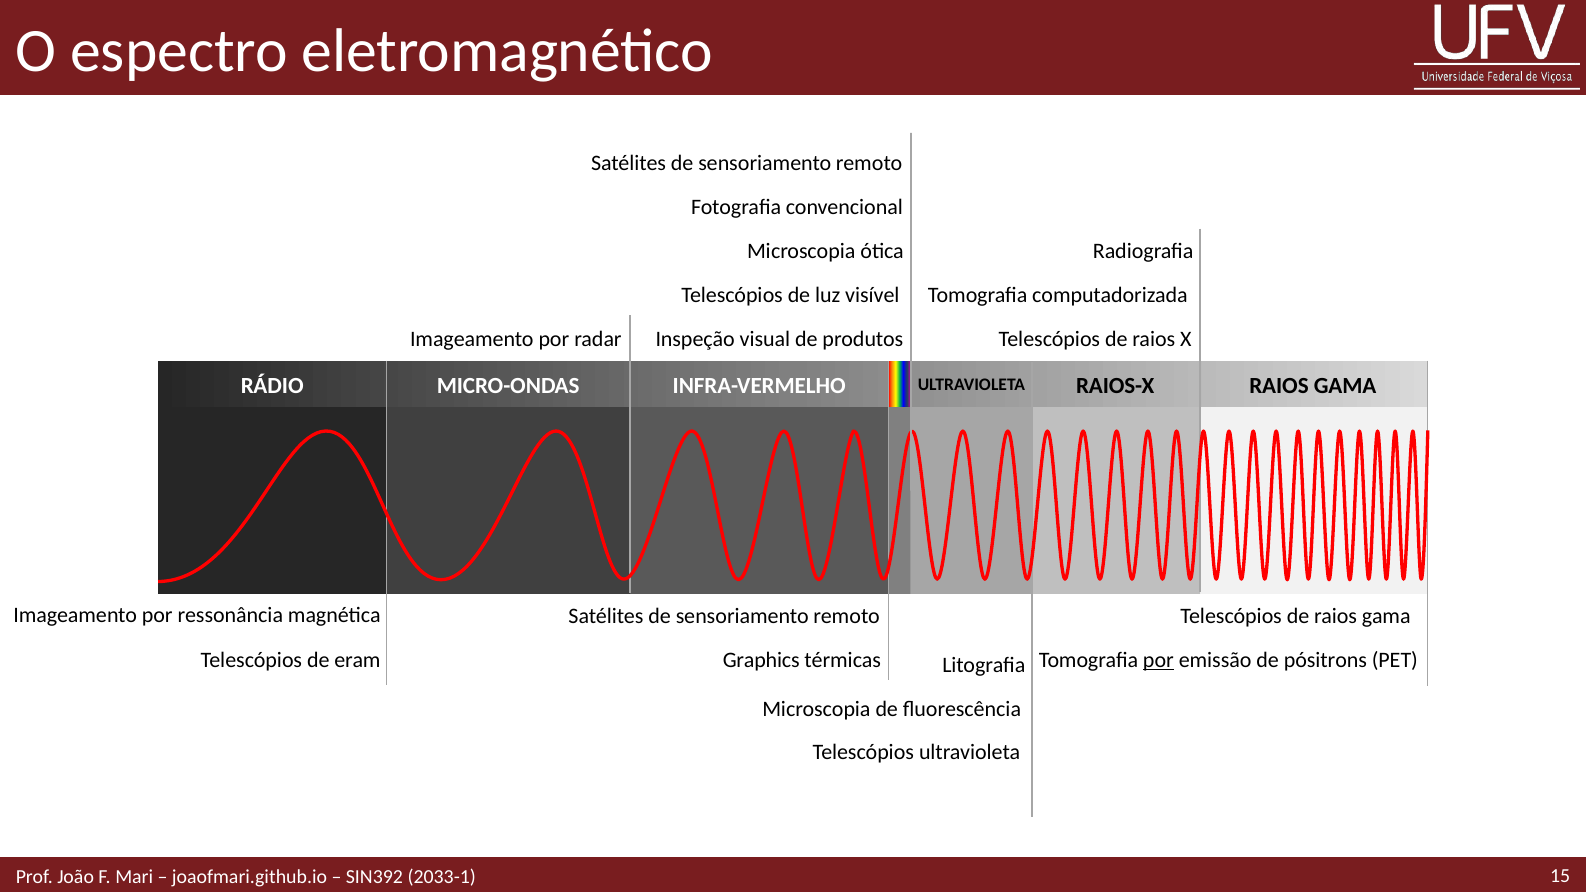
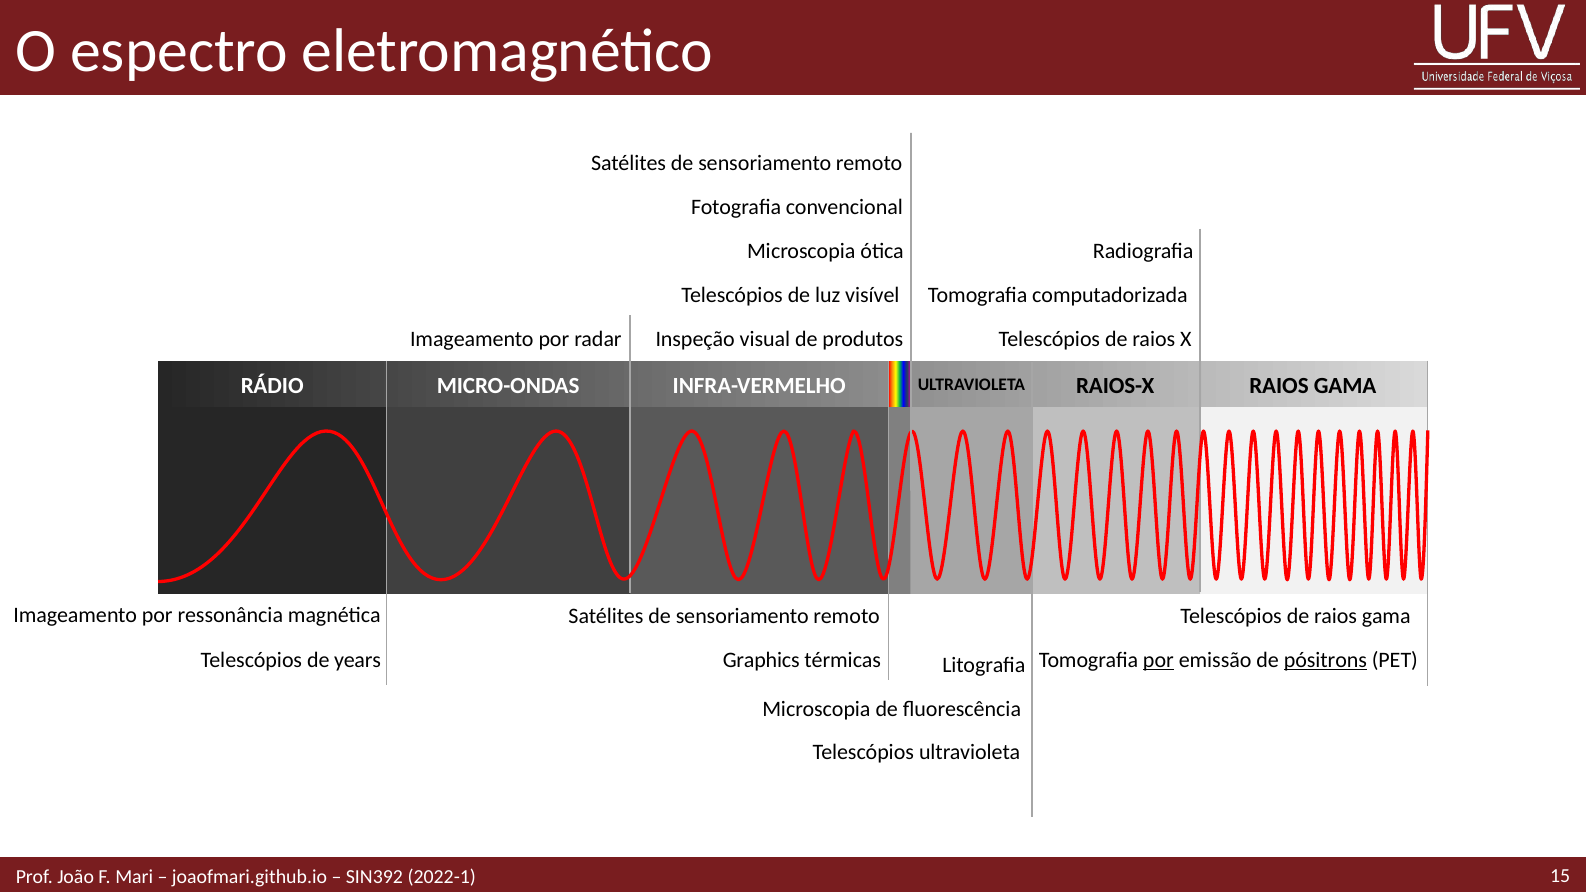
eram: eram -> years (357, 660)
pósitrons underline: none -> present (1325, 660)
2033-1: 2033-1 -> 2022-1 (442, 877)
